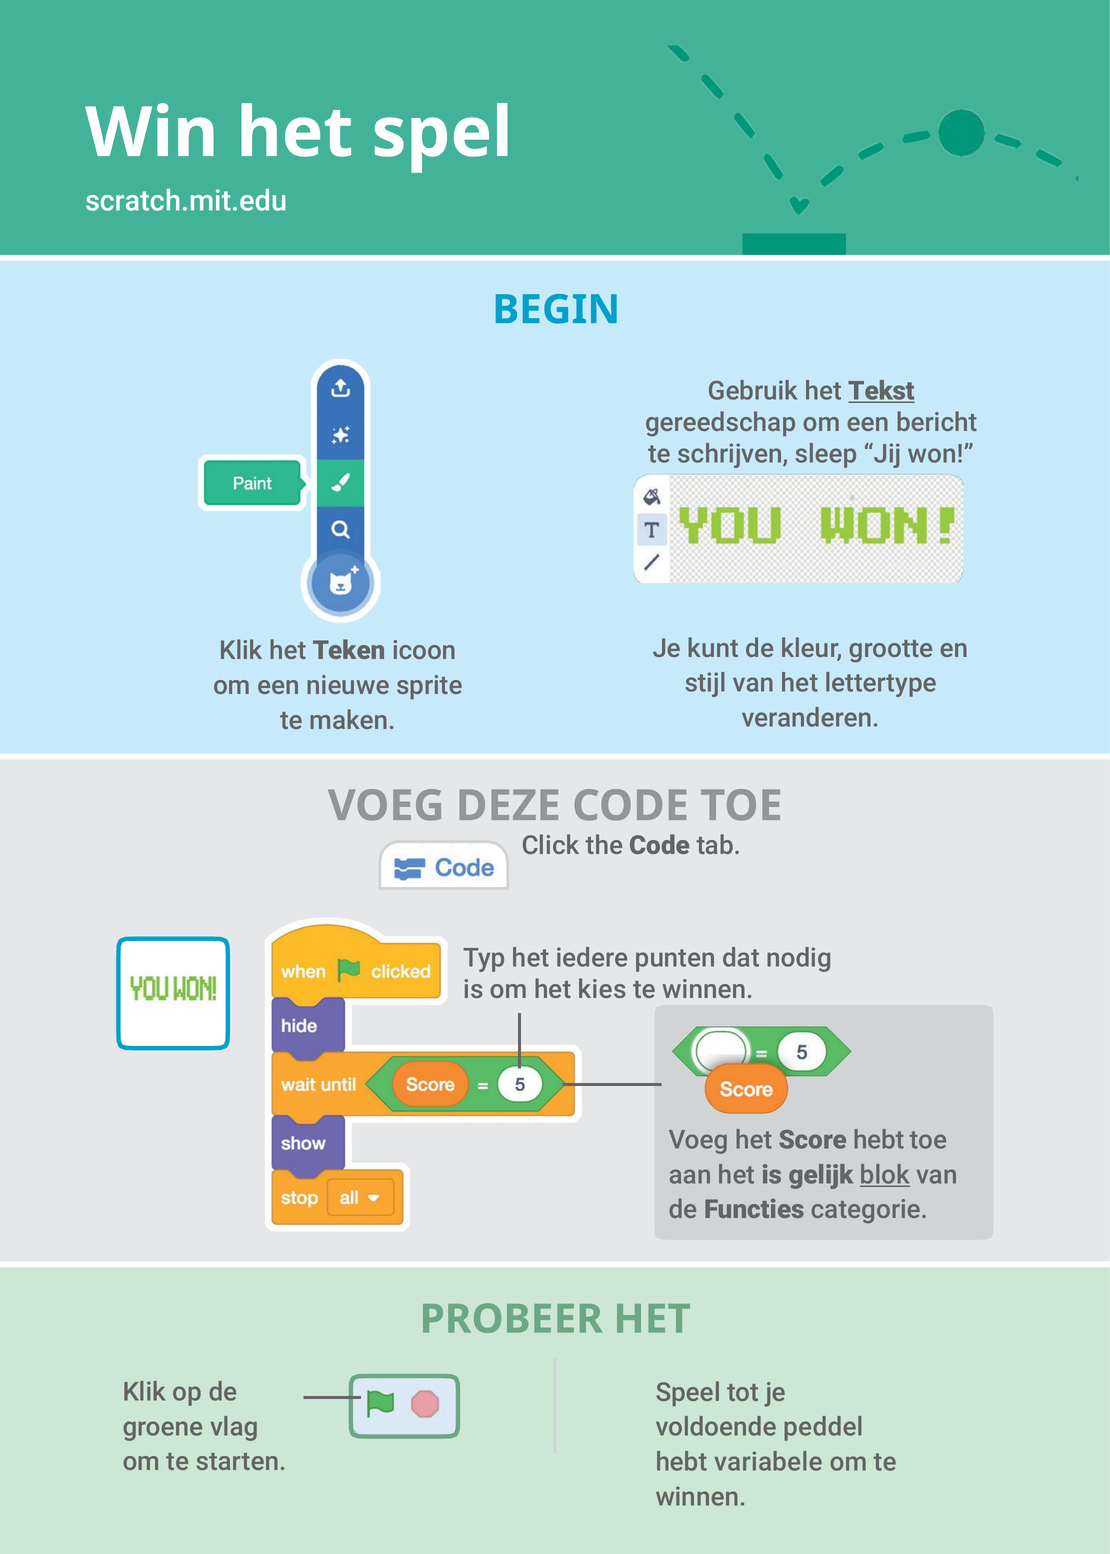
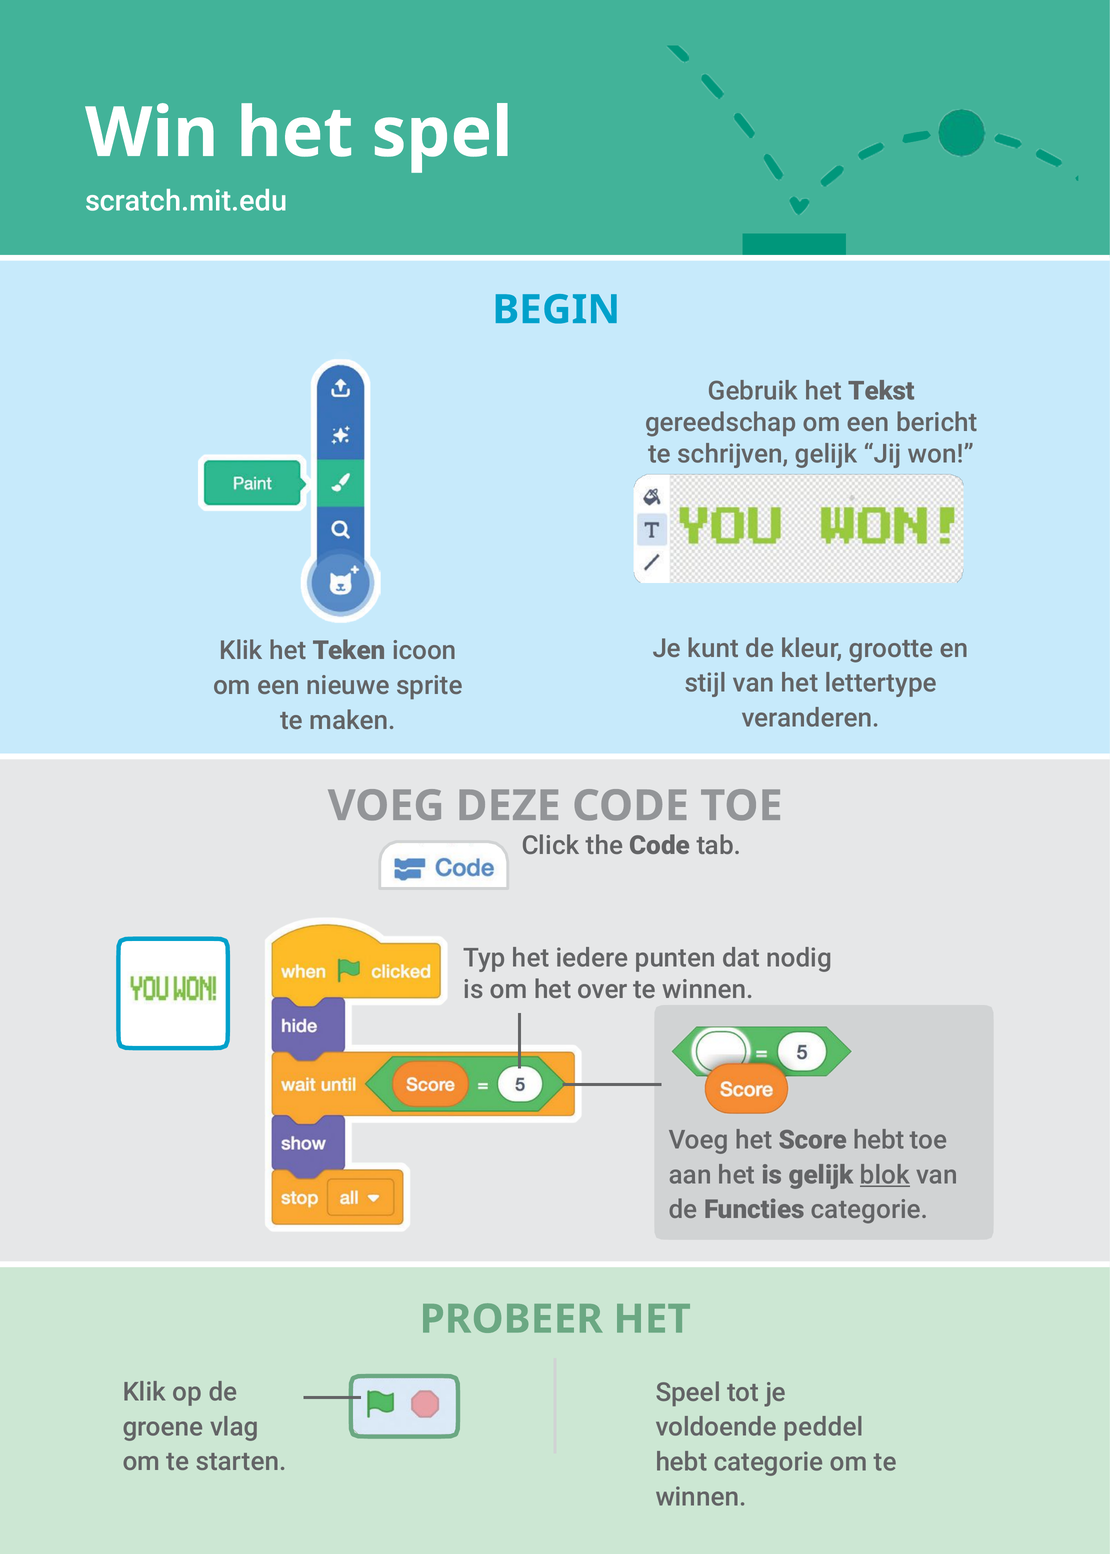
Tekst underline: present -> none (882, 391)
schrijven sleep: sleep -> gelijk (826, 454)
kies: kies -> over (602, 990)
hebt variabele: variabele -> categorie (768, 1462)
